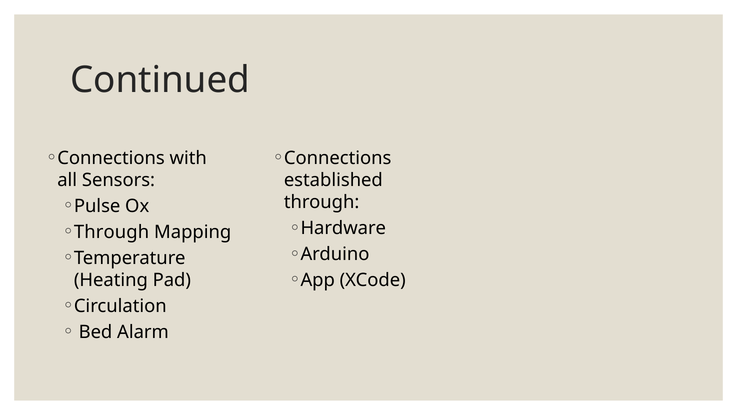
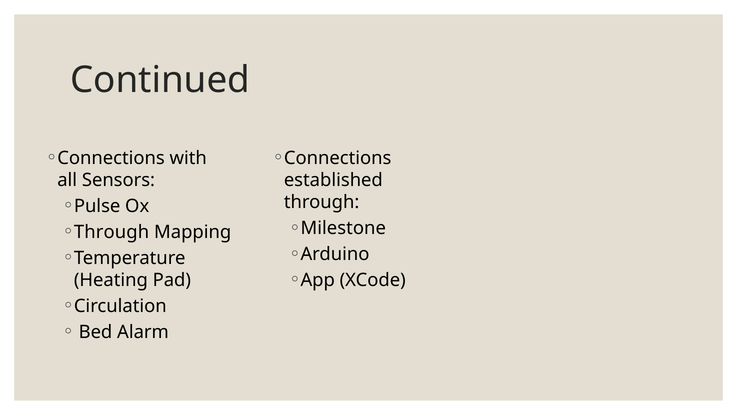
Hardware: Hardware -> Milestone (343, 228)
